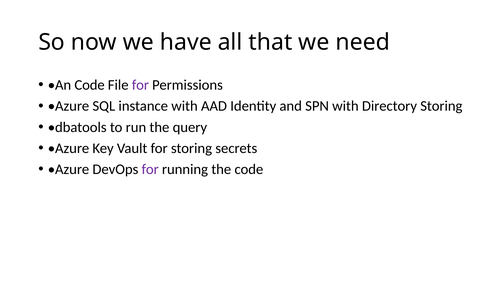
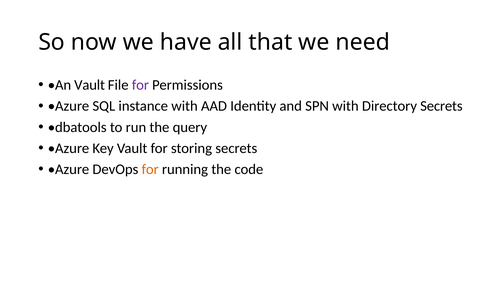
An Code: Code -> Vault (90, 85)
Directory Storing: Storing -> Secrets (441, 106)
for colour: purple -> orange (150, 169)
